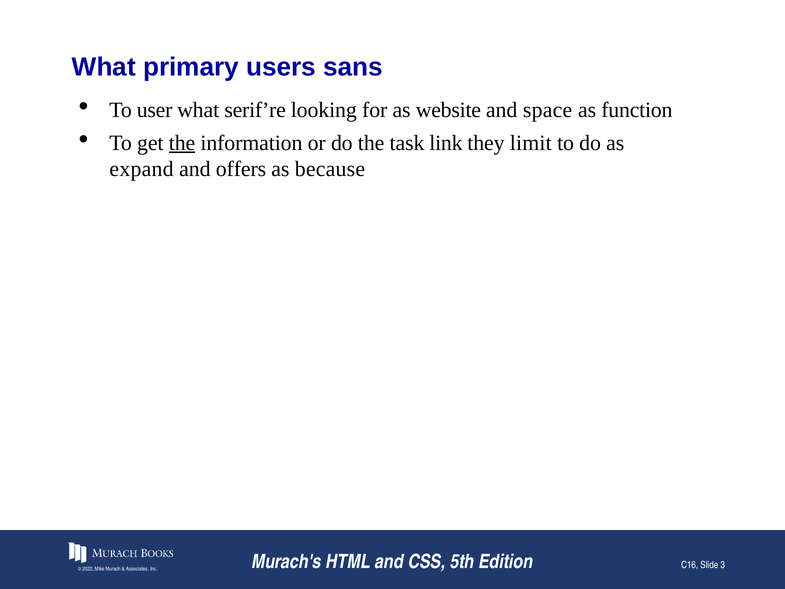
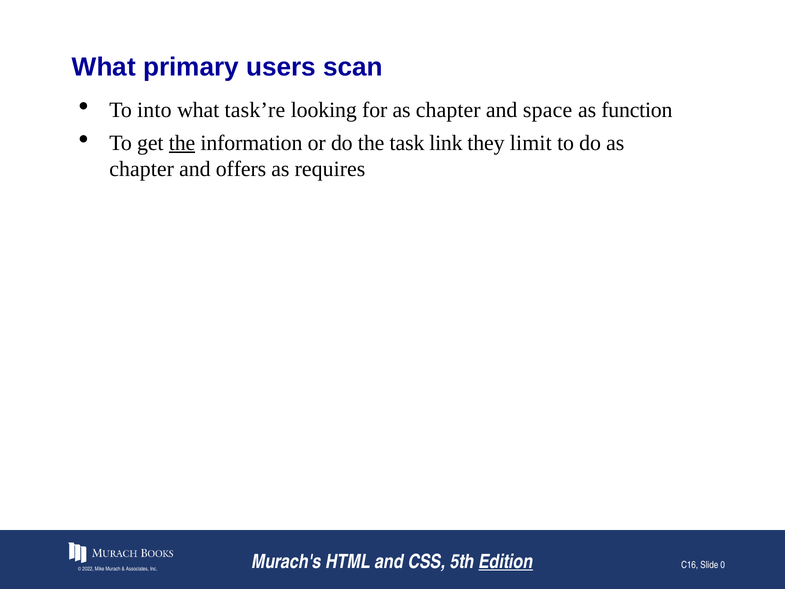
sans: sans -> scan (353, 67)
user: user -> into (154, 110)
serif’re: serif’re -> task’re (255, 110)
for as website: website -> chapter (448, 110)
expand: expand -> chapter (142, 169)
because: because -> requires (330, 169)
Edition underline: none -> present (506, 561)
3: 3 -> 0 (723, 565)
